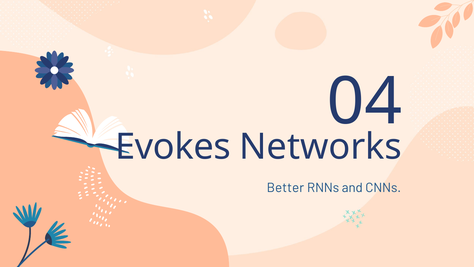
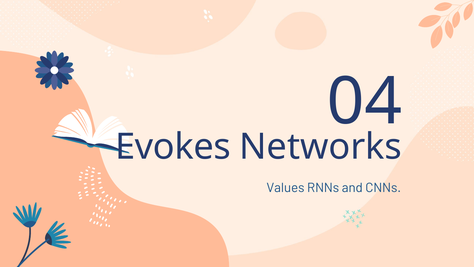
Better: Better -> Values (285, 188)
